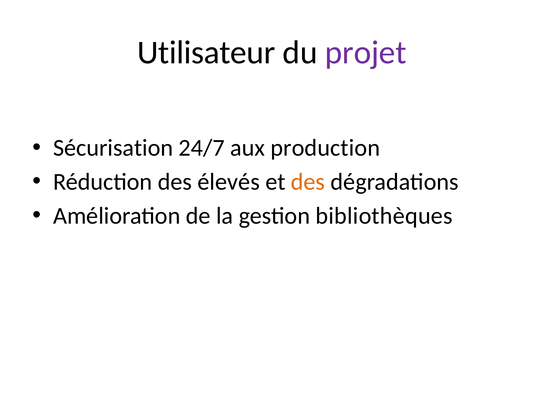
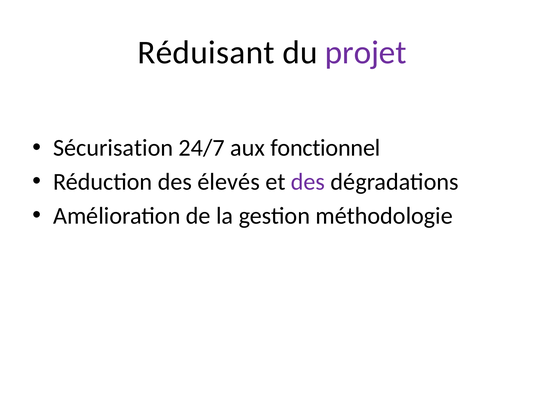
Utilisateur: Utilisateur -> Réduisant (206, 53)
production: production -> fonctionnel (325, 148)
des colour: orange -> purple (308, 182)
bibliothèques: bibliothèques -> méthodologie (384, 216)
